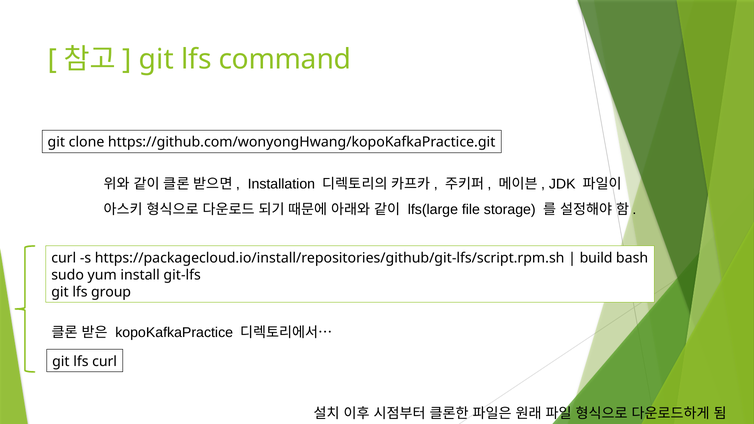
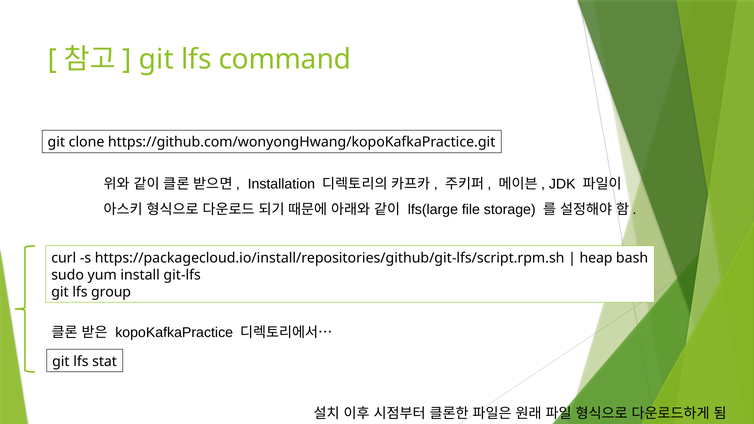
build: build -> heap (596, 258)
lfs curl: curl -> stat (105, 361)
